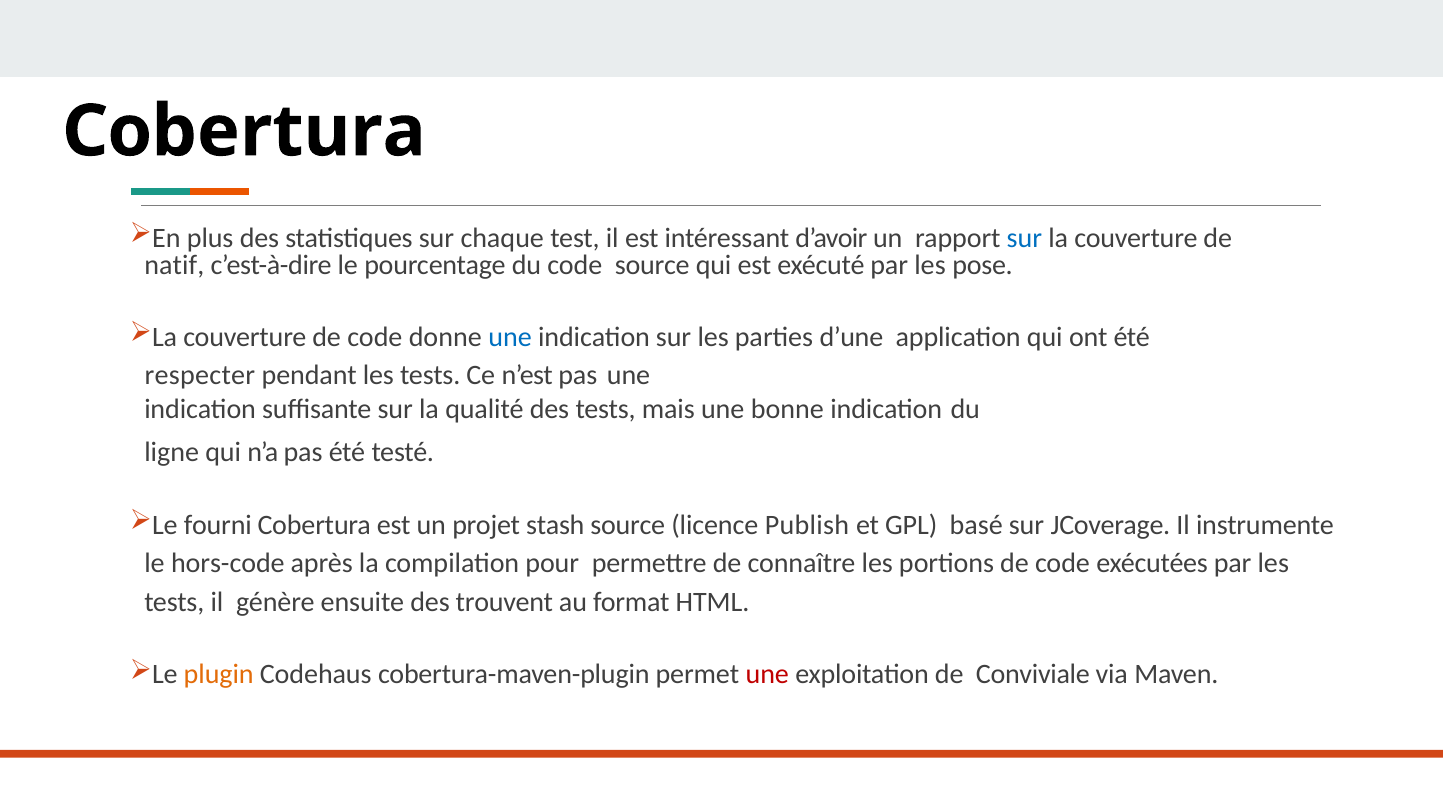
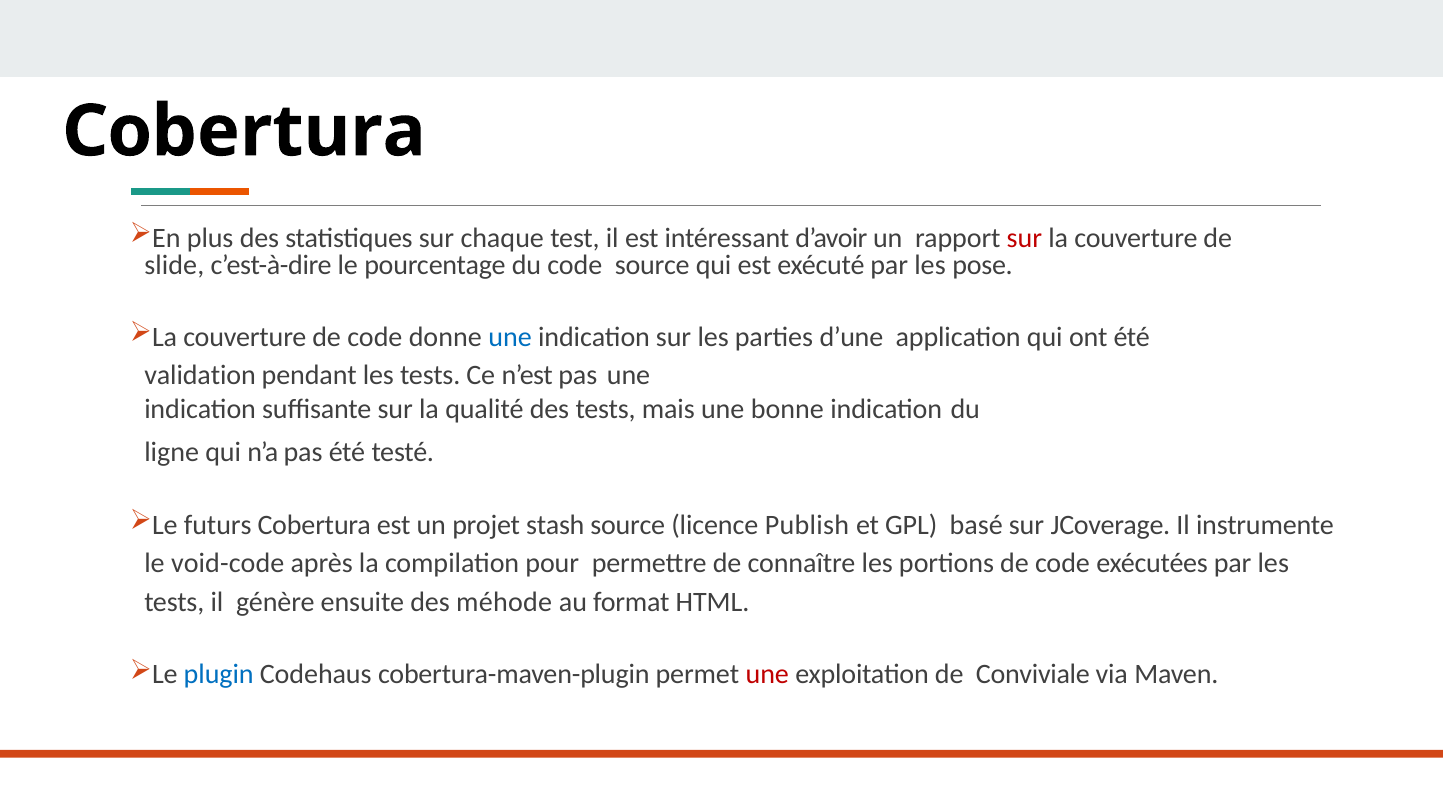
sur colour: blue -> red (1024, 238)
natif: natif -> slide (174, 265)
respecter: respecter -> validation (200, 375)
fourni: fourni -> futurs (218, 525)
hors-code: hors-code -> void-code (228, 563)
trouvent: trouvent -> méhode (504, 602)
plugin colour: orange -> blue (219, 674)
